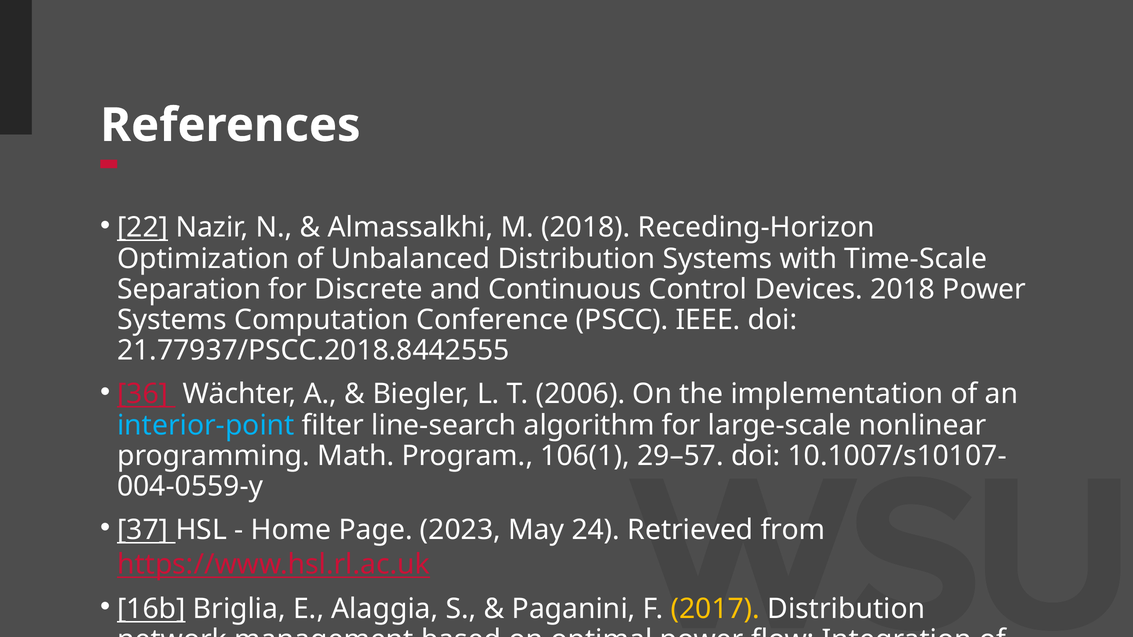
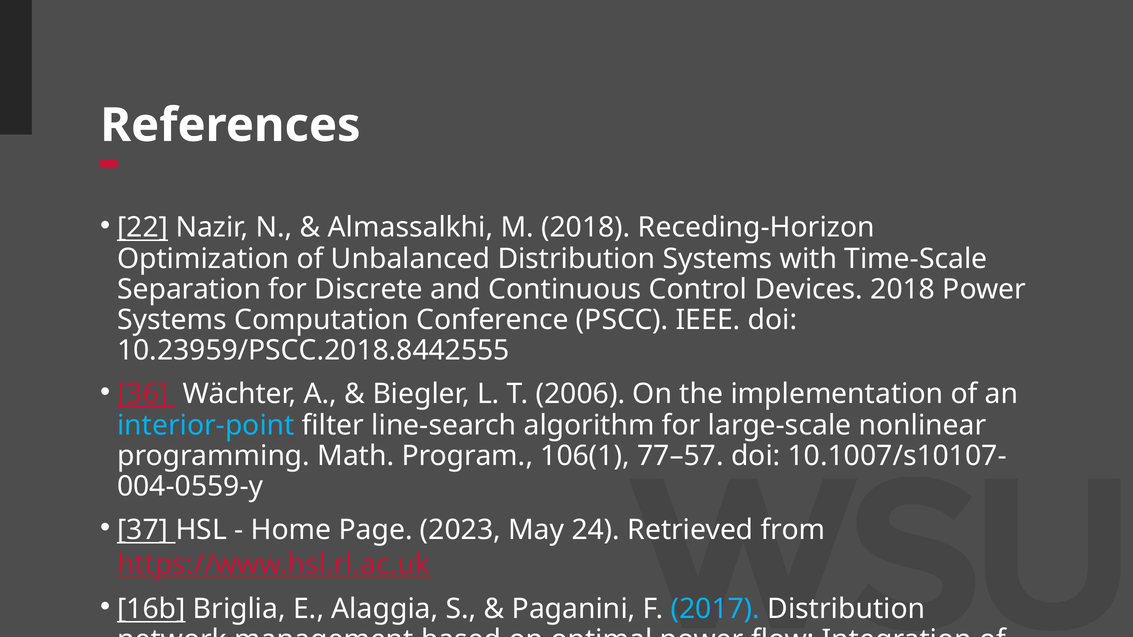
21.77937/PSCC.2018.8442555: 21.77937/PSCC.2018.8442555 -> 10.23959/PSCC.2018.8442555 (313, 351)
29–57: 29–57 -> 77–57 (680, 456)
2017 colour: yellow -> light blue (715, 609)
